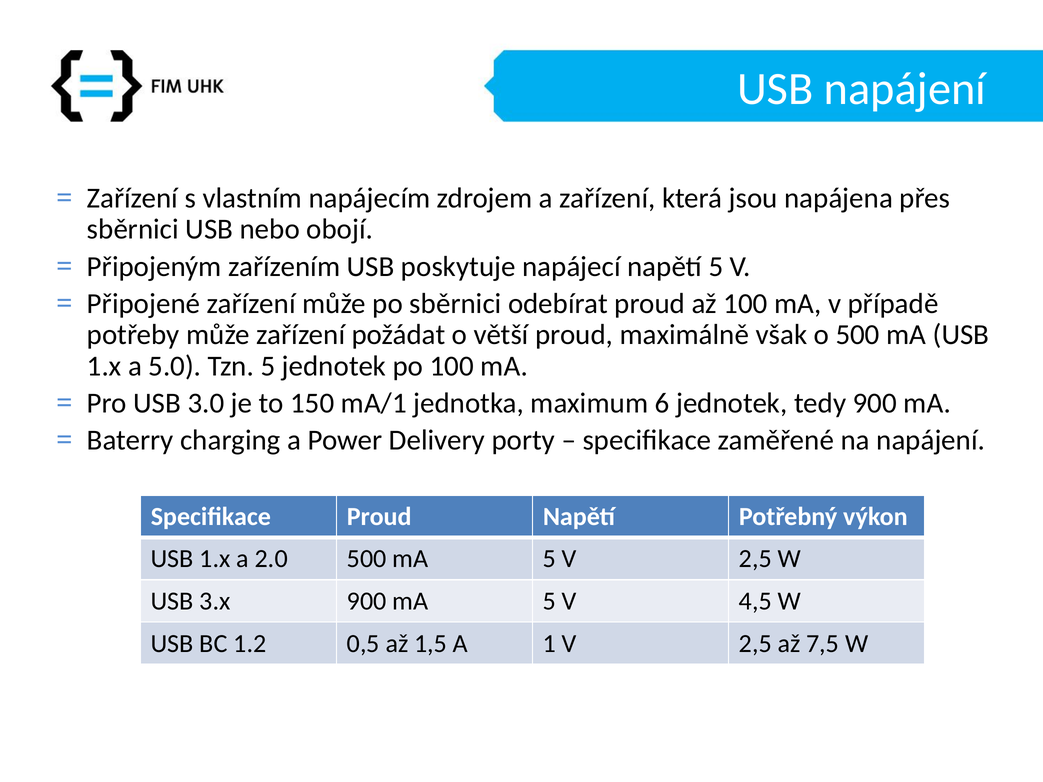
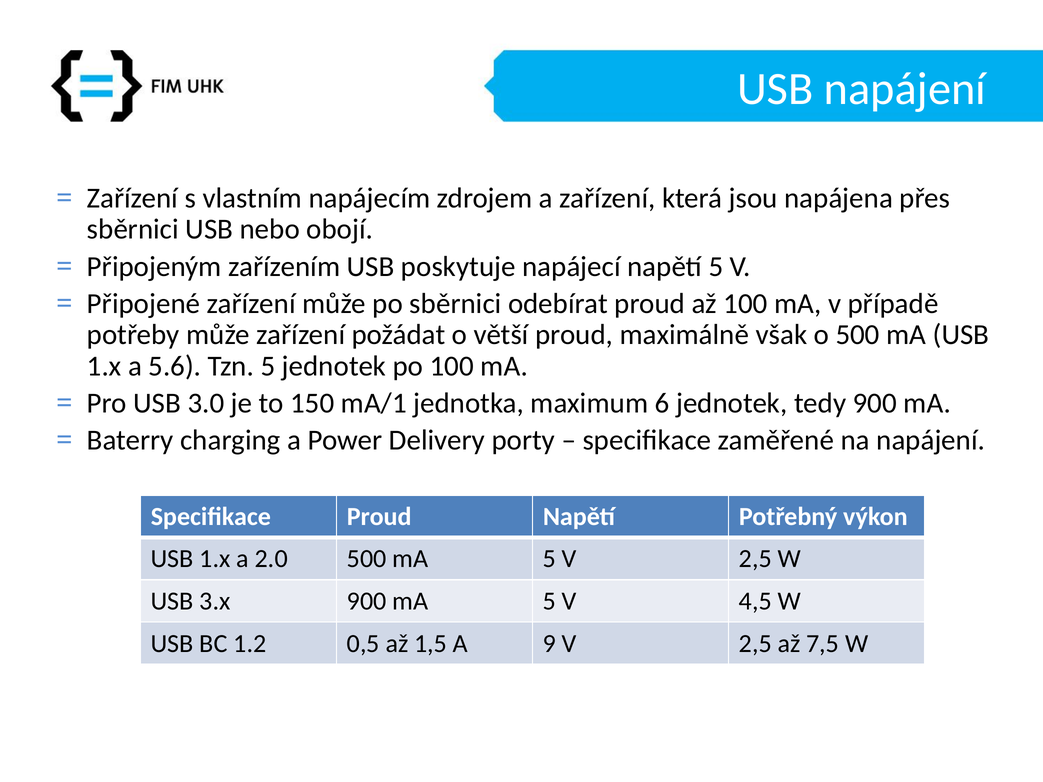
5.0: 5.0 -> 5.6 (175, 366)
1: 1 -> 9 (549, 644)
